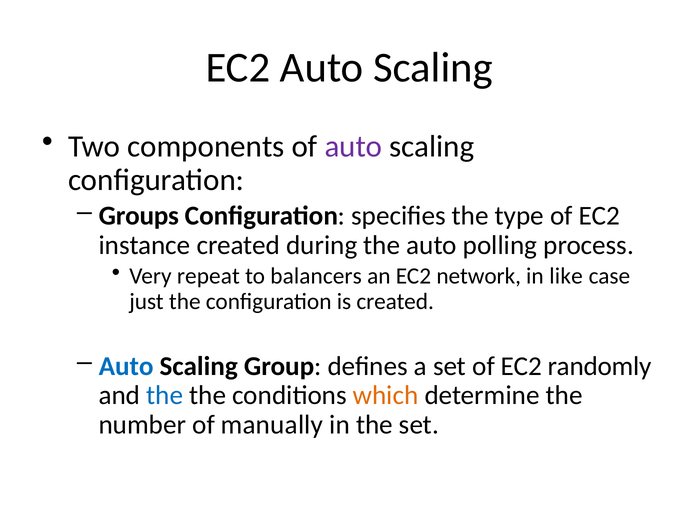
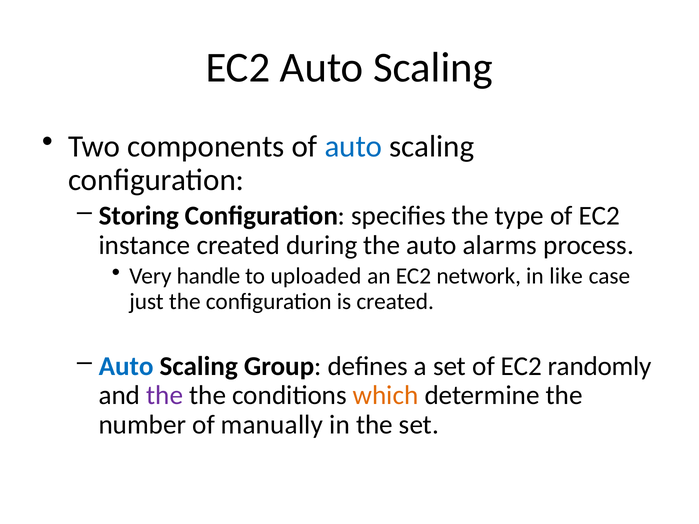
auto colour: purple -> blue (353, 147)
Groups: Groups -> Storing (139, 216)
polling: polling -> alarms (500, 245)
repeat: repeat -> handle (209, 276)
balancers: balancers -> uploaded (316, 276)
the colour: blue -> purple (165, 396)
